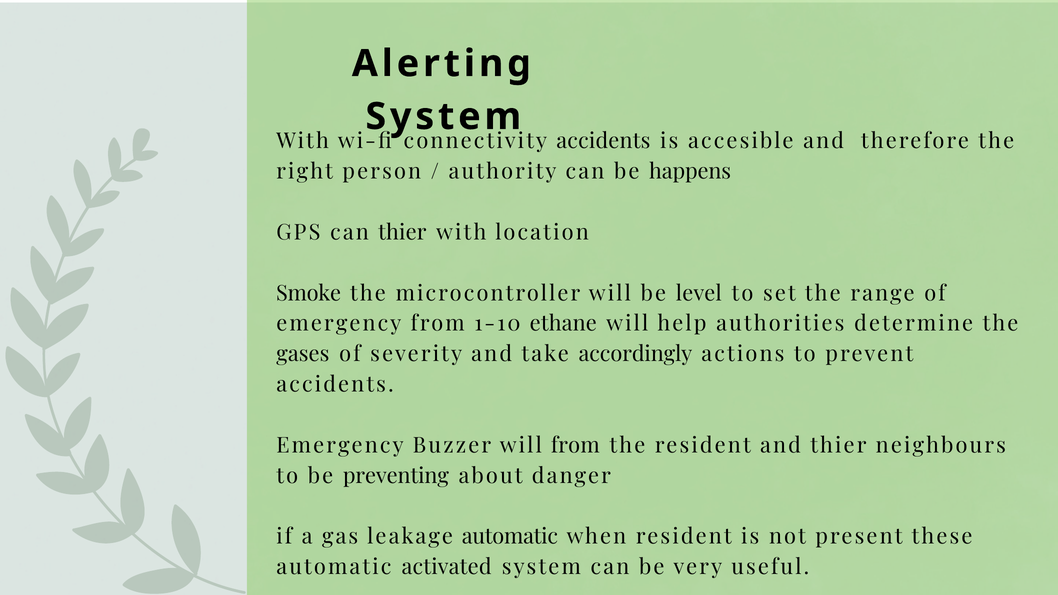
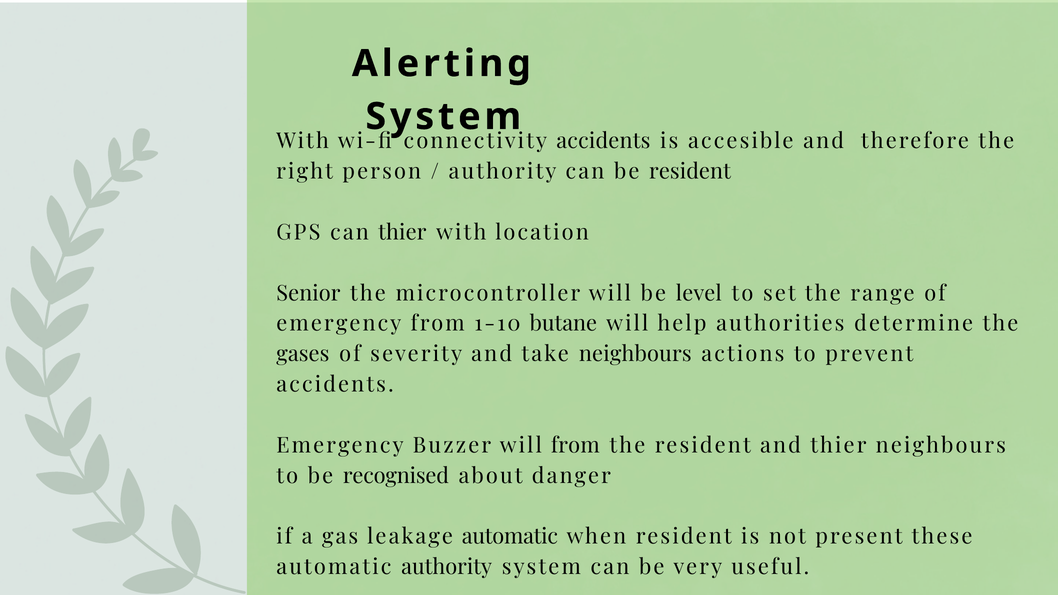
be happens: happens -> resident (690, 172)
Smoke: Smoke -> Senior (308, 293)
ethane: ethane -> butane (563, 324)
take accordingly: accordingly -> neighbours (635, 354)
preventing: preventing -> recognised (396, 476)
automatic activated: activated -> authority (447, 567)
